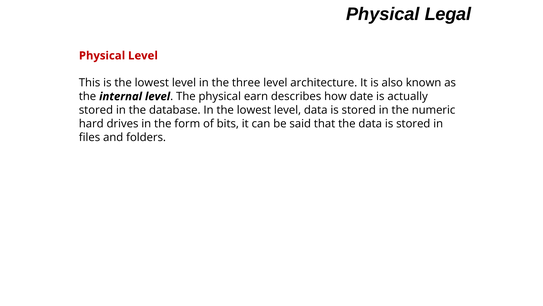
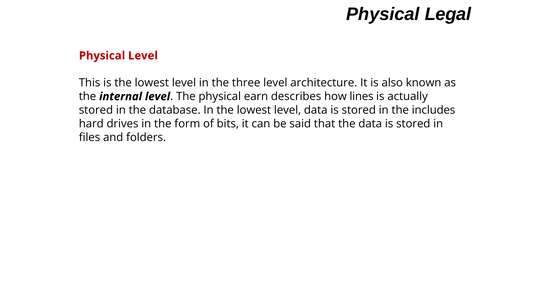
date: date -> lines (362, 96)
numeric: numeric -> includes (434, 110)
